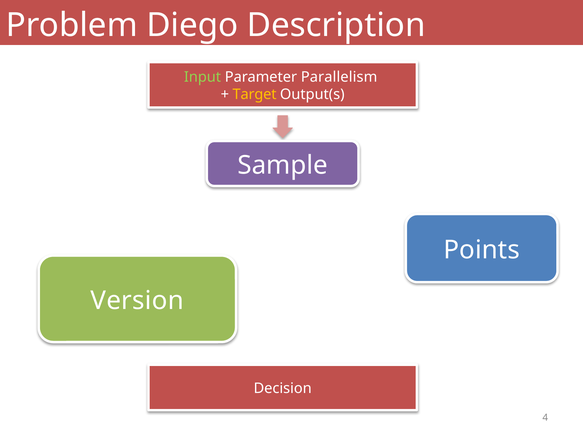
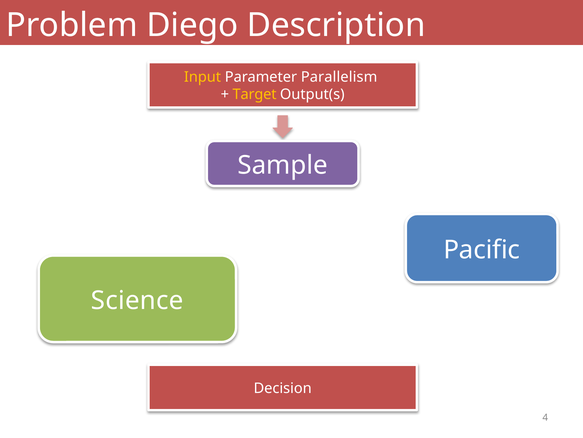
Input colour: light green -> yellow (203, 77)
Points: Points -> Pacific (482, 249)
Version: Version -> Science (137, 300)
